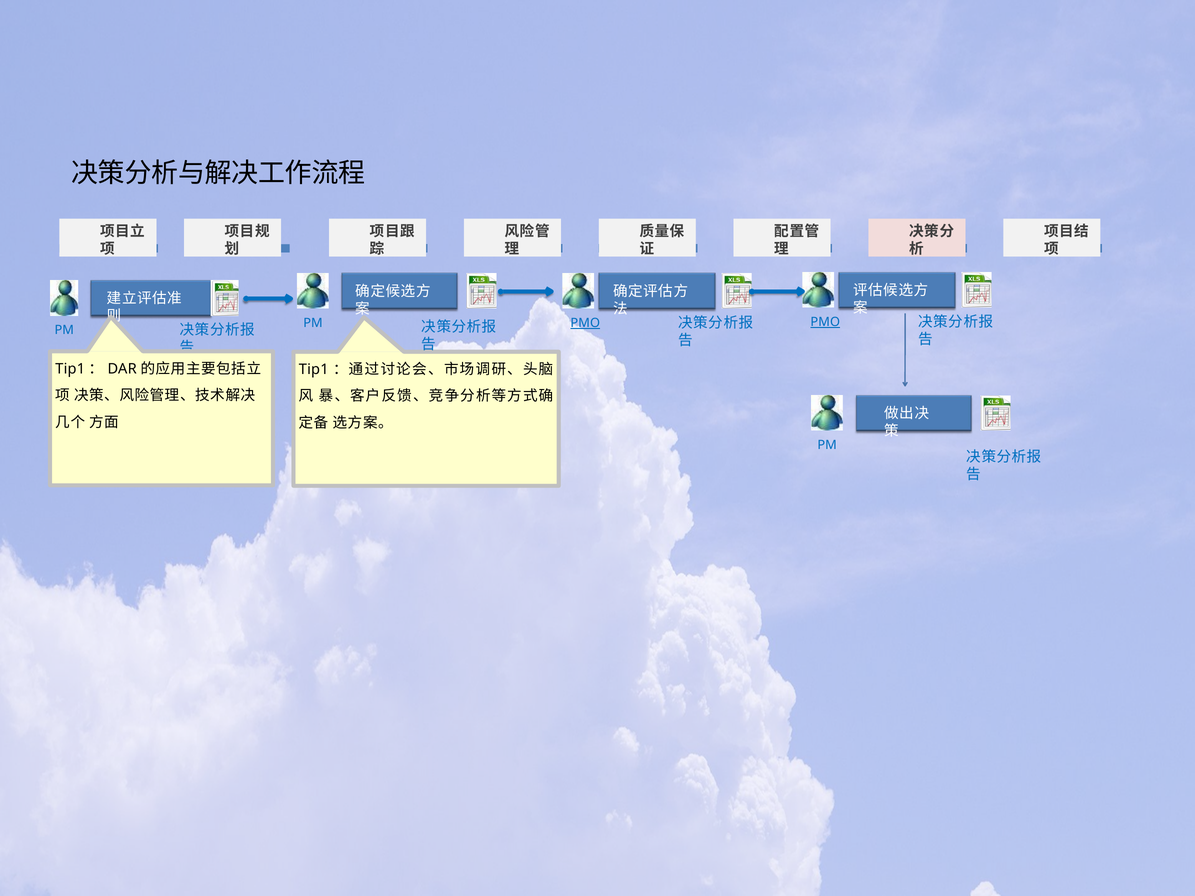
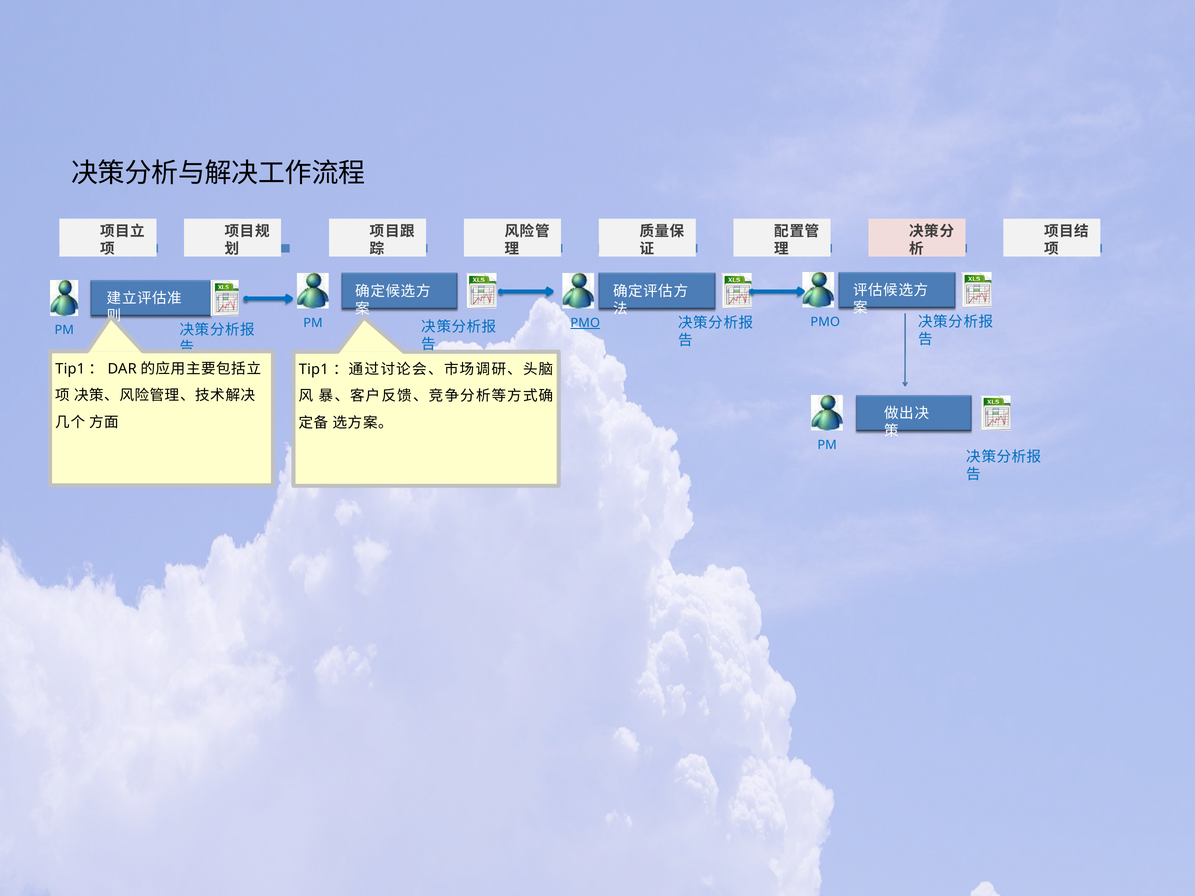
PMO underline: present -> none (825, 322)
